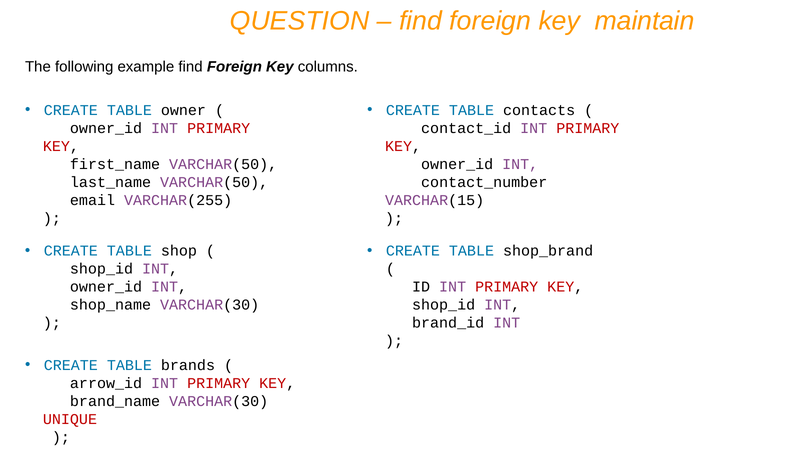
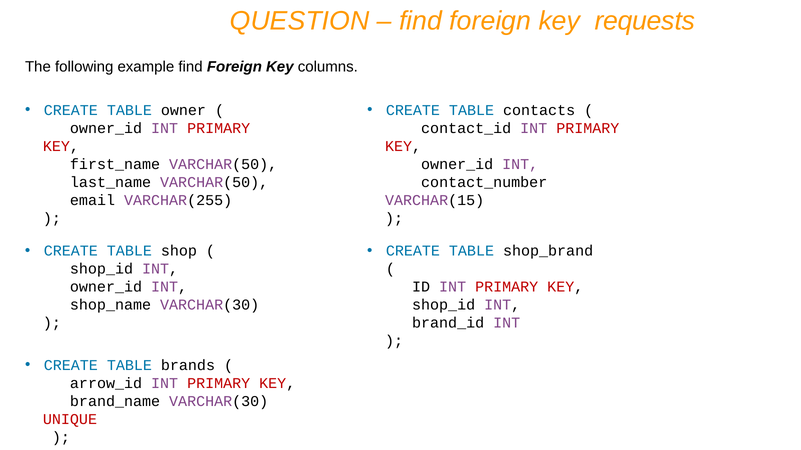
maintain: maintain -> requests (645, 21)
